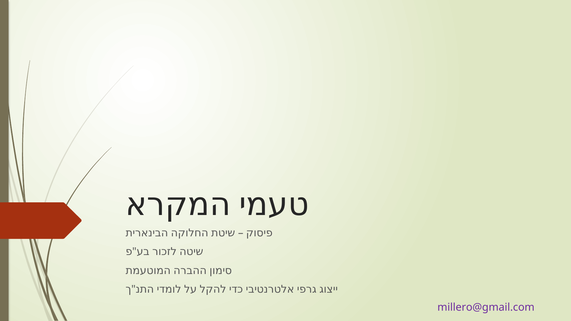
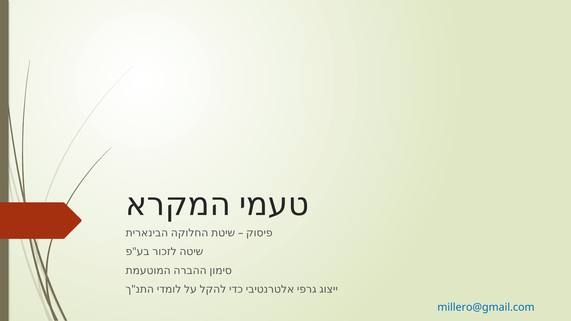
millero@gmail.com colour: purple -> blue (486, 307)
